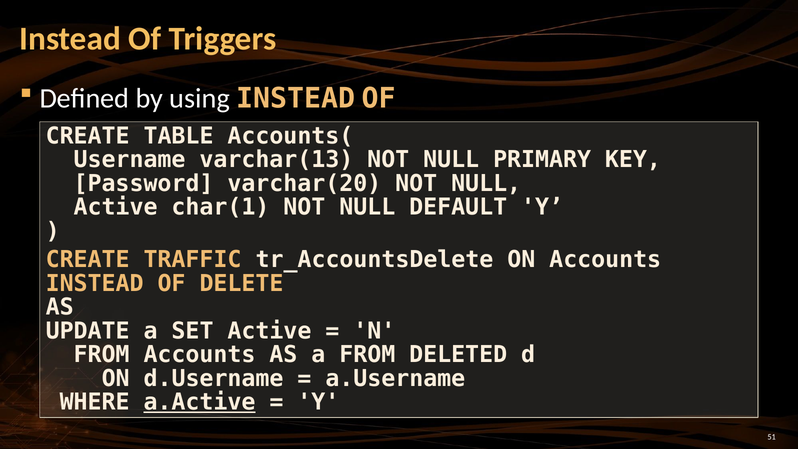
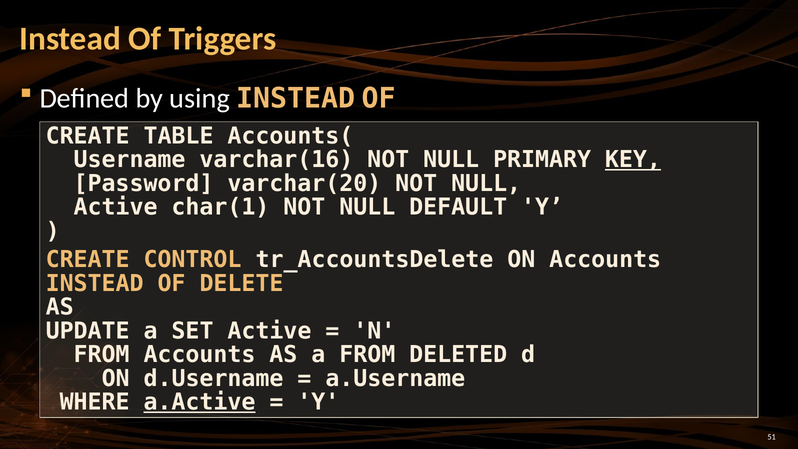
varchar(13: varchar(13 -> varchar(16 (276, 160)
KEY underline: none -> present (633, 160)
TRAFFIC: TRAFFIC -> CONTROL (192, 260)
